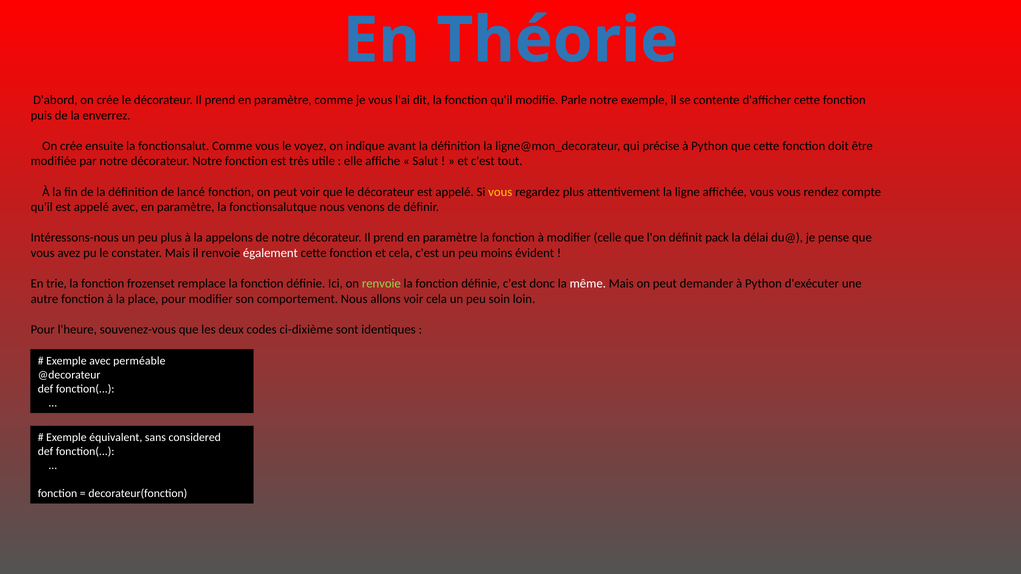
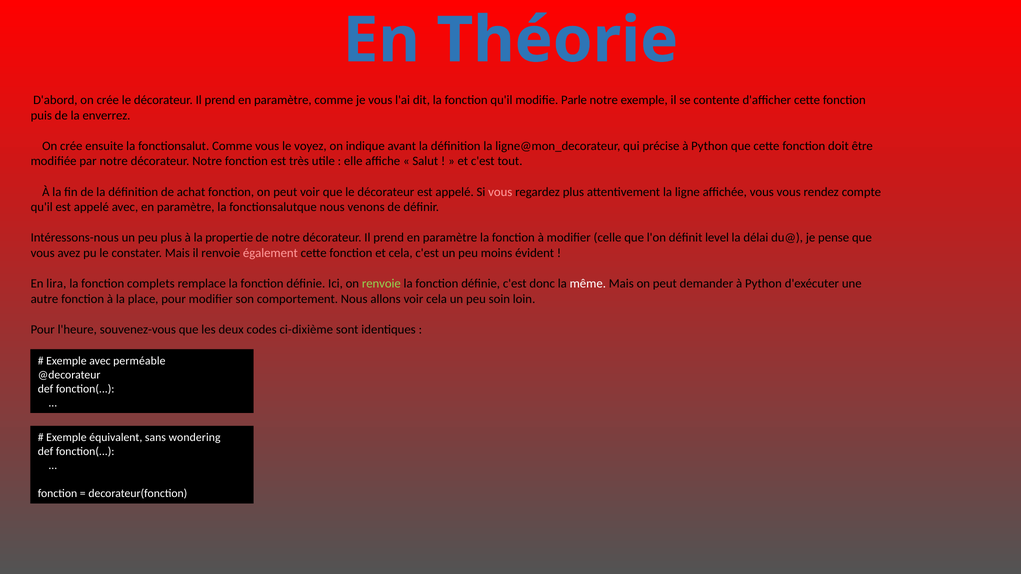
lancé: lancé -> achat (191, 192)
vous colour: yellow -> pink (500, 192)
appelons: appelons -> propertie (229, 238)
pack: pack -> level (717, 238)
également colour: white -> pink (270, 253)
trie: trie -> lira (56, 284)
frozenset: frozenset -> complets (151, 284)
considered: considered -> wondering (195, 438)
